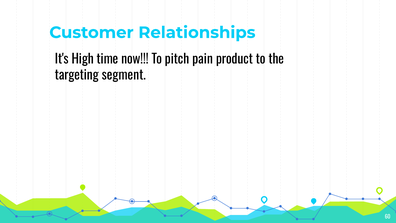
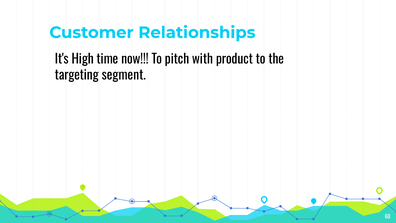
pain: pain -> with (203, 59)
